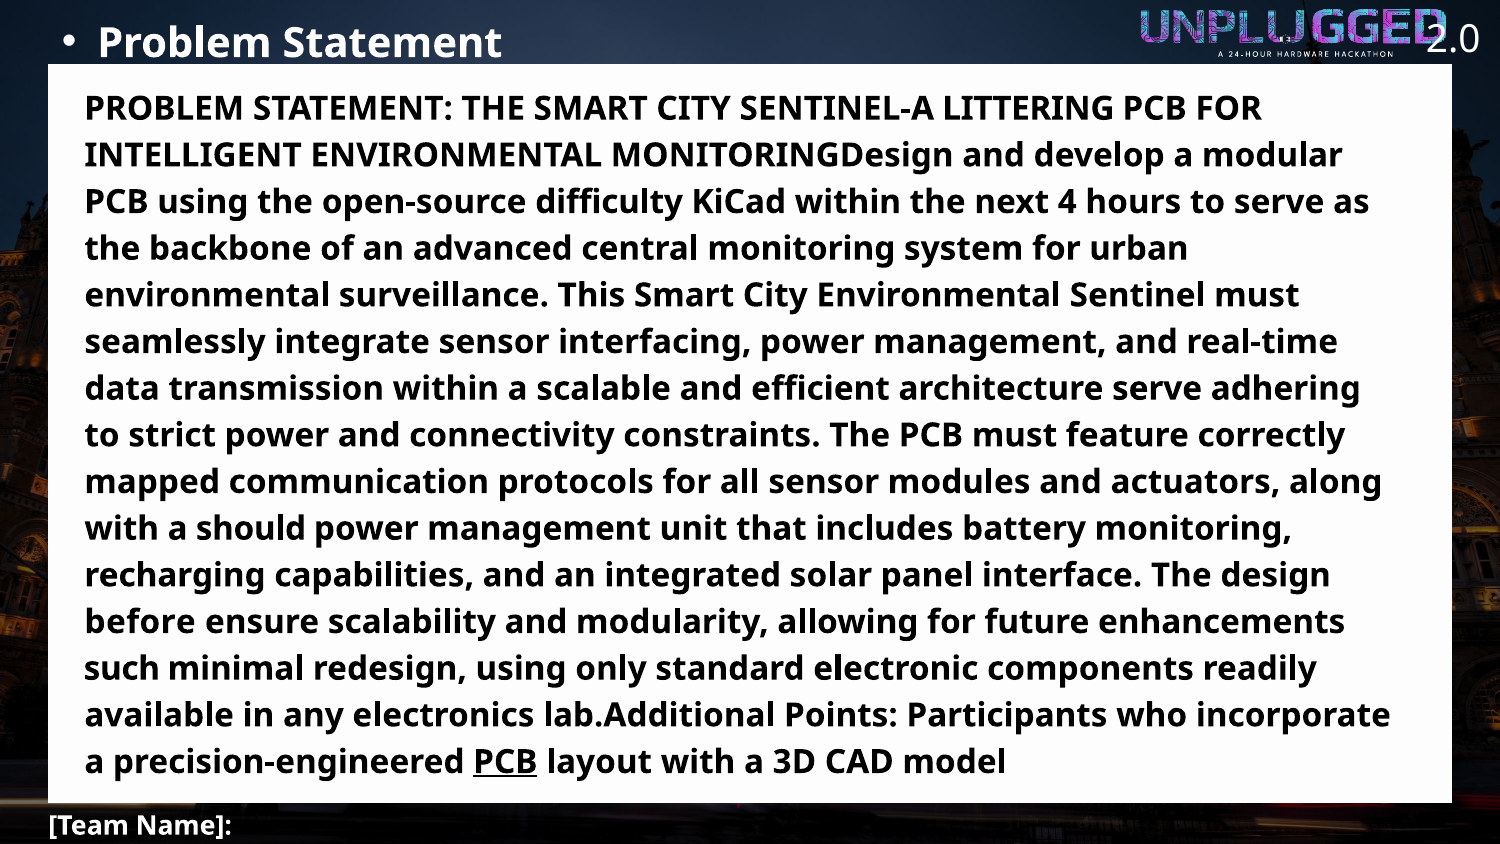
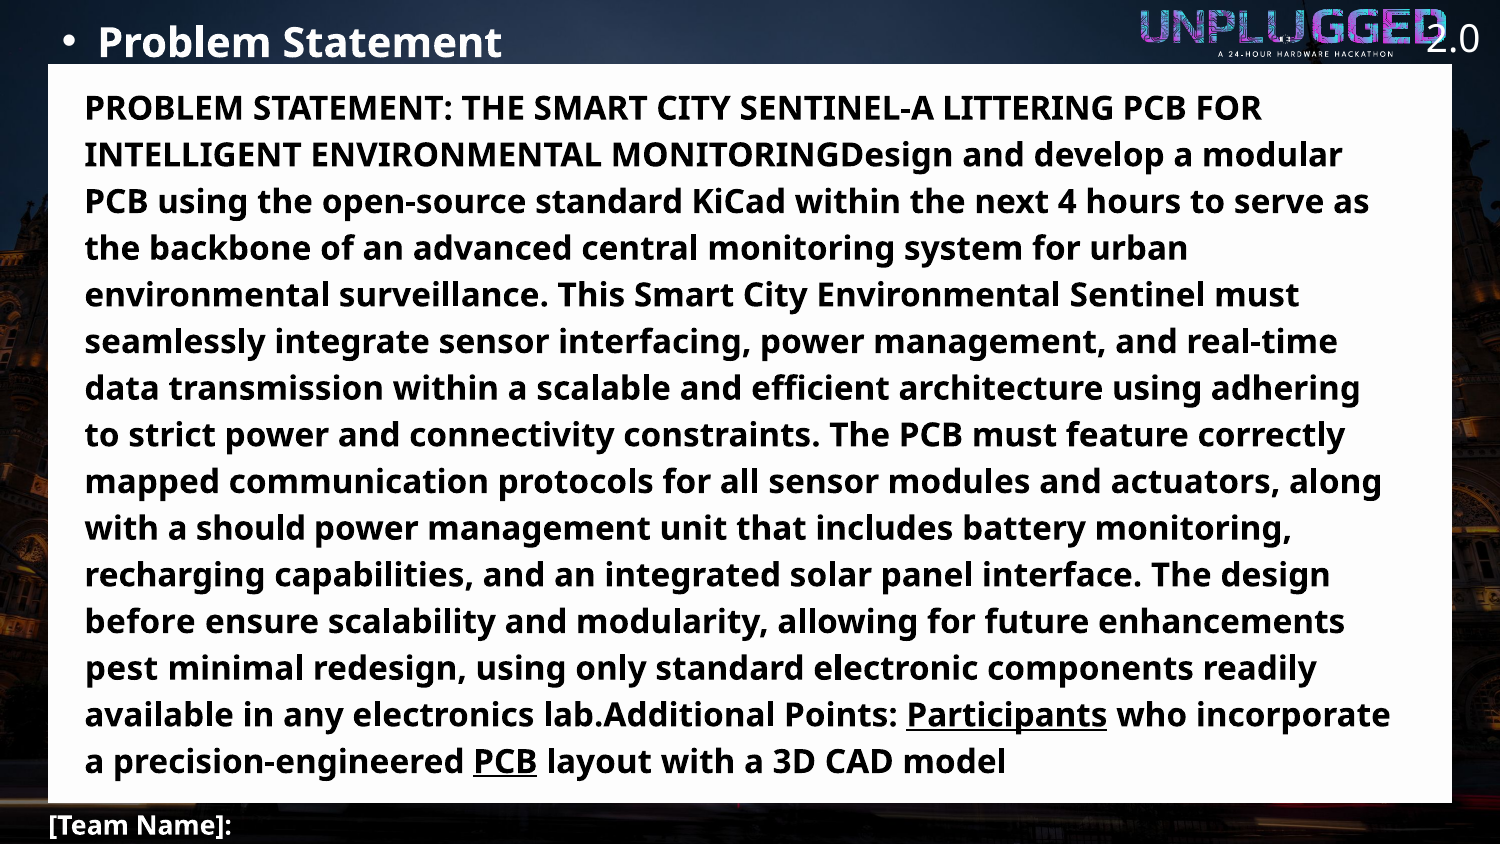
open-source difficulty: difficulty -> standard (609, 202)
architecture serve: serve -> using (1157, 389)
such: such -> pest (121, 668)
Participants underline: none -> present (1007, 715)
